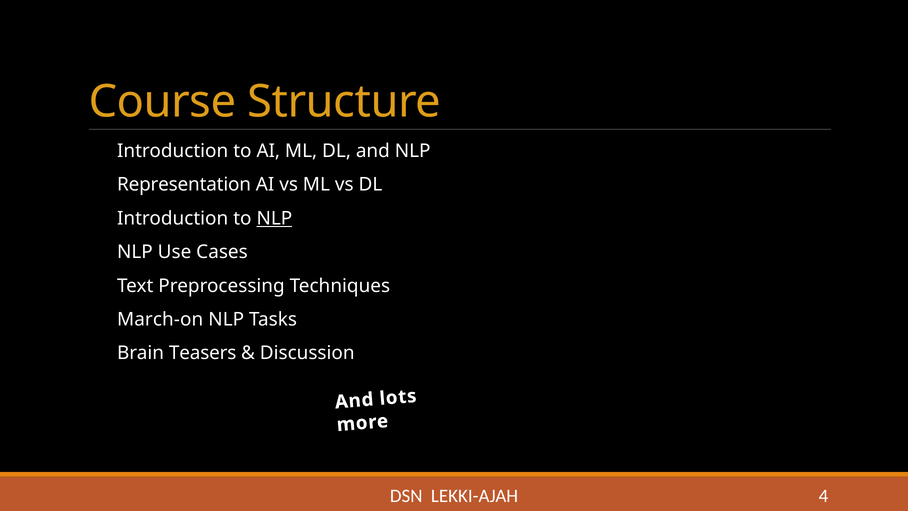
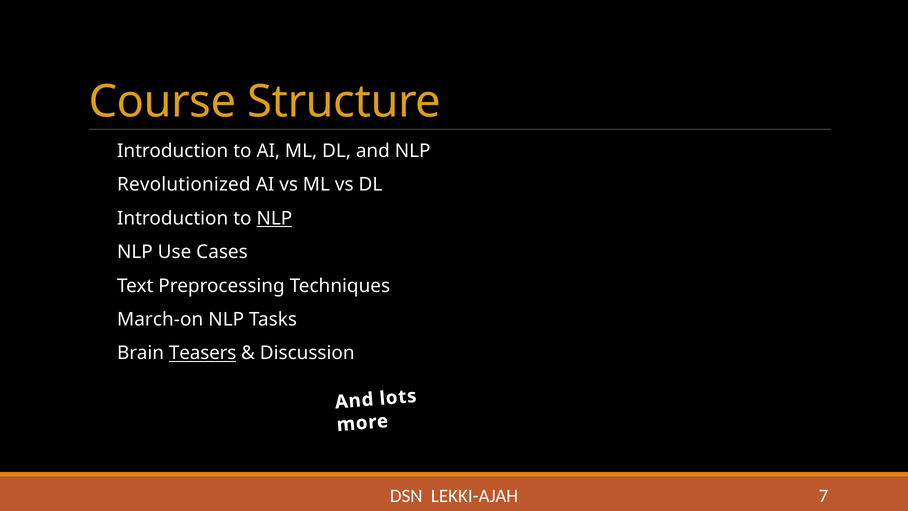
Representation: Representation -> Revolutionized (184, 185)
Teasers underline: none -> present (203, 353)
4: 4 -> 7 (823, 496)
